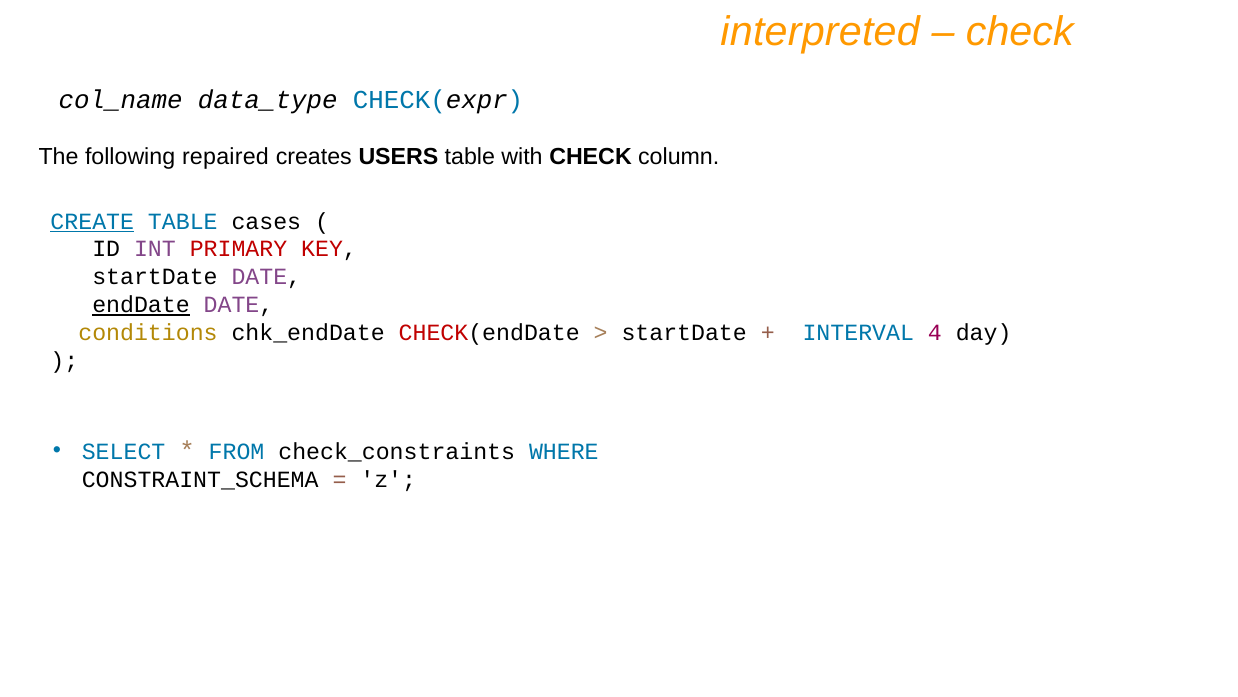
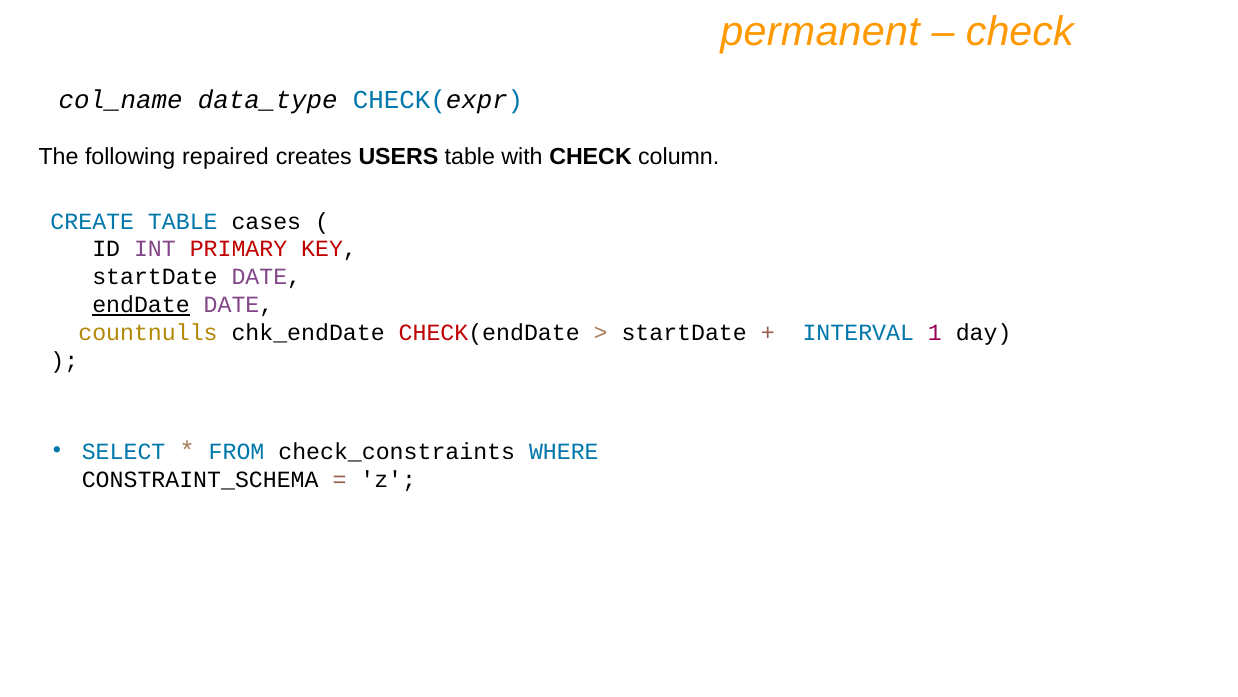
interpreted: interpreted -> permanent (820, 32)
CREATE underline: present -> none (92, 221)
conditions: conditions -> countnulls (148, 333)
4: 4 -> 1 (935, 333)
